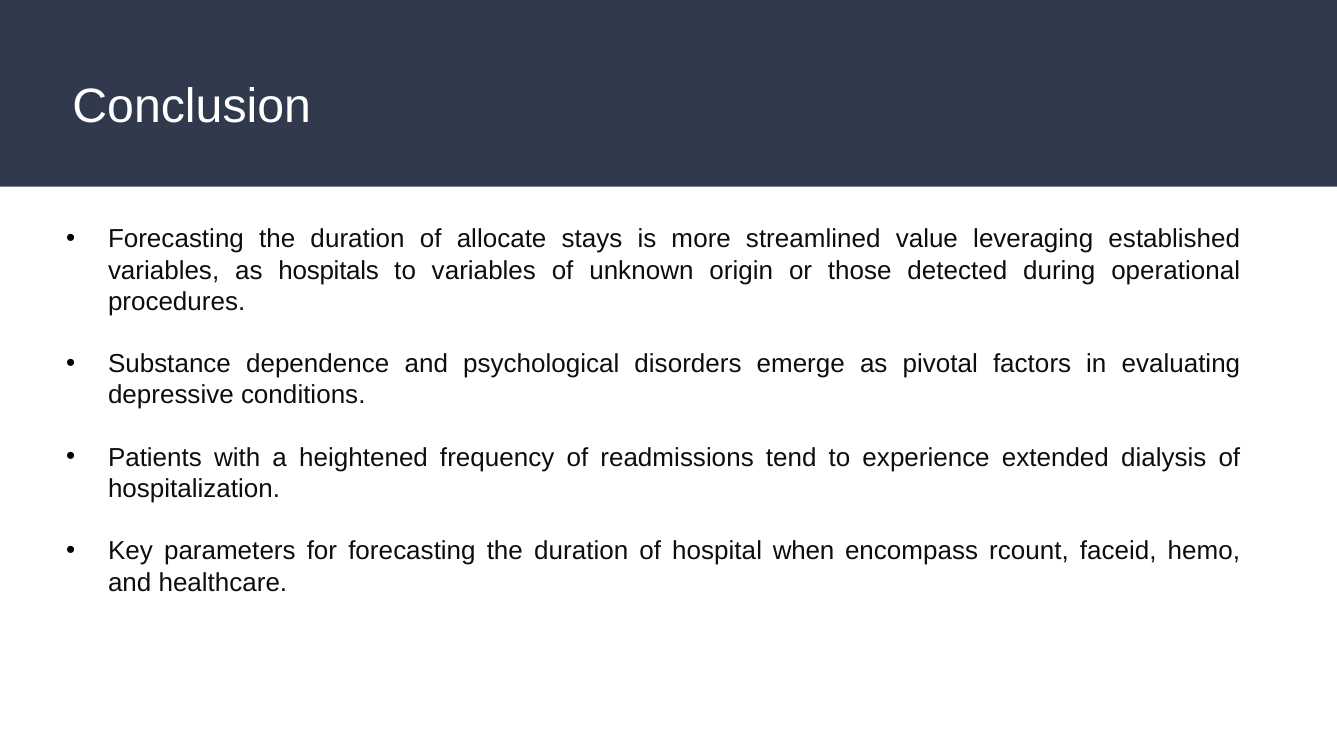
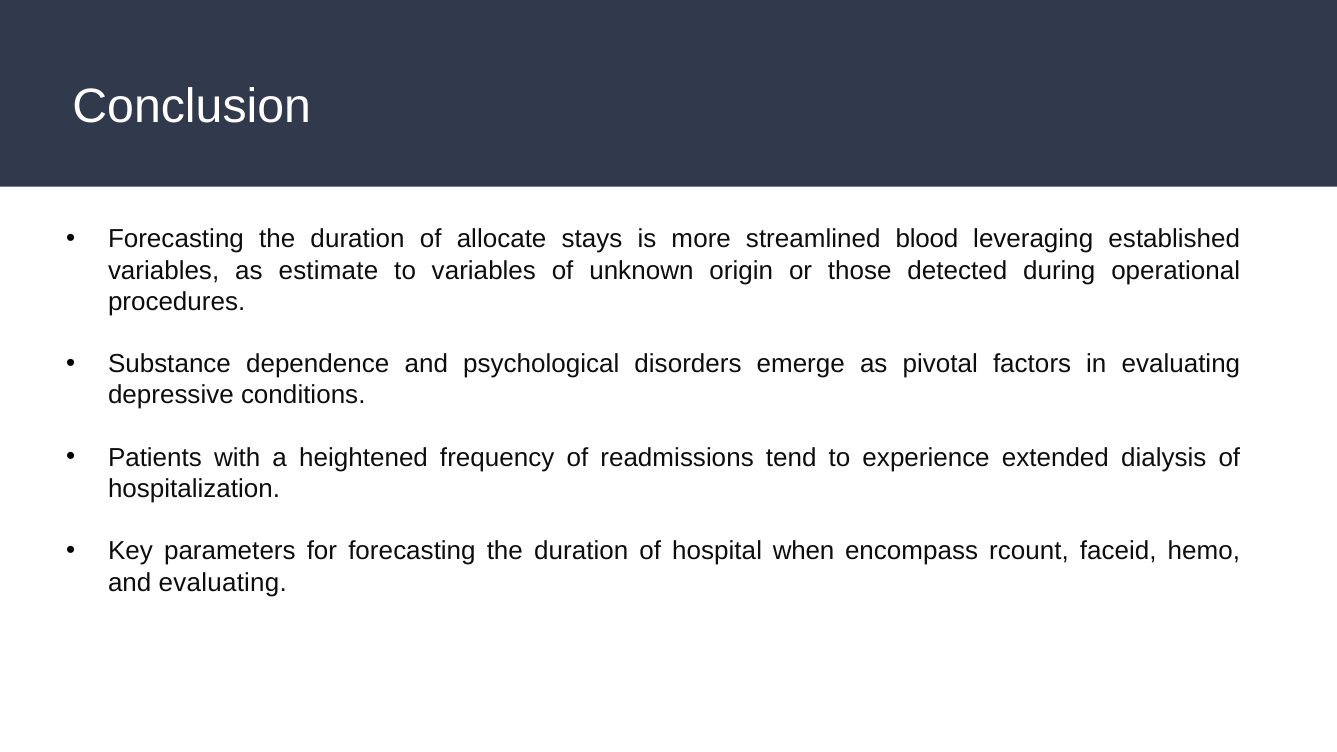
value: value -> blood (927, 239)
hospitals: hospitals -> estimate (328, 271)
and healthcare: healthcare -> evaluating (223, 583)
